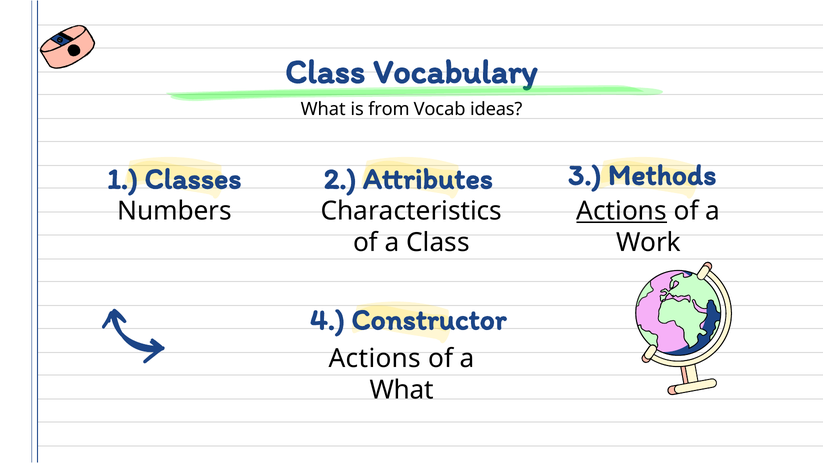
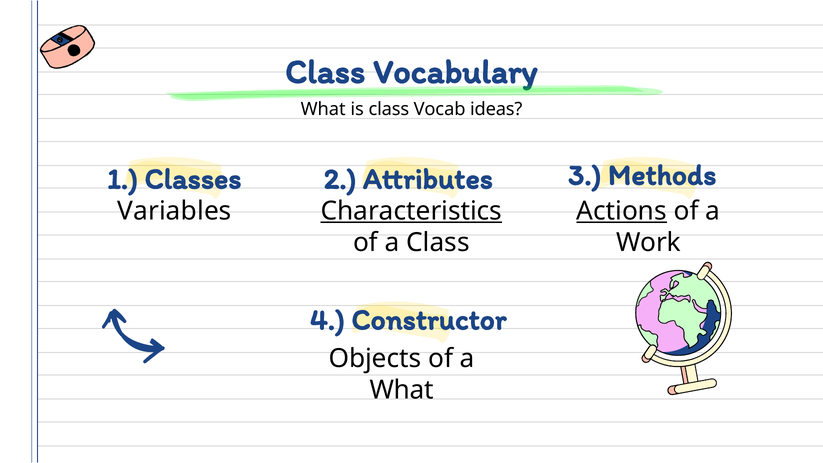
is from: from -> class (389, 109)
Numbers: Numbers -> Variables (174, 211)
Characteristics underline: none -> present (411, 211)
Actions: Actions -> Objects (375, 358)
